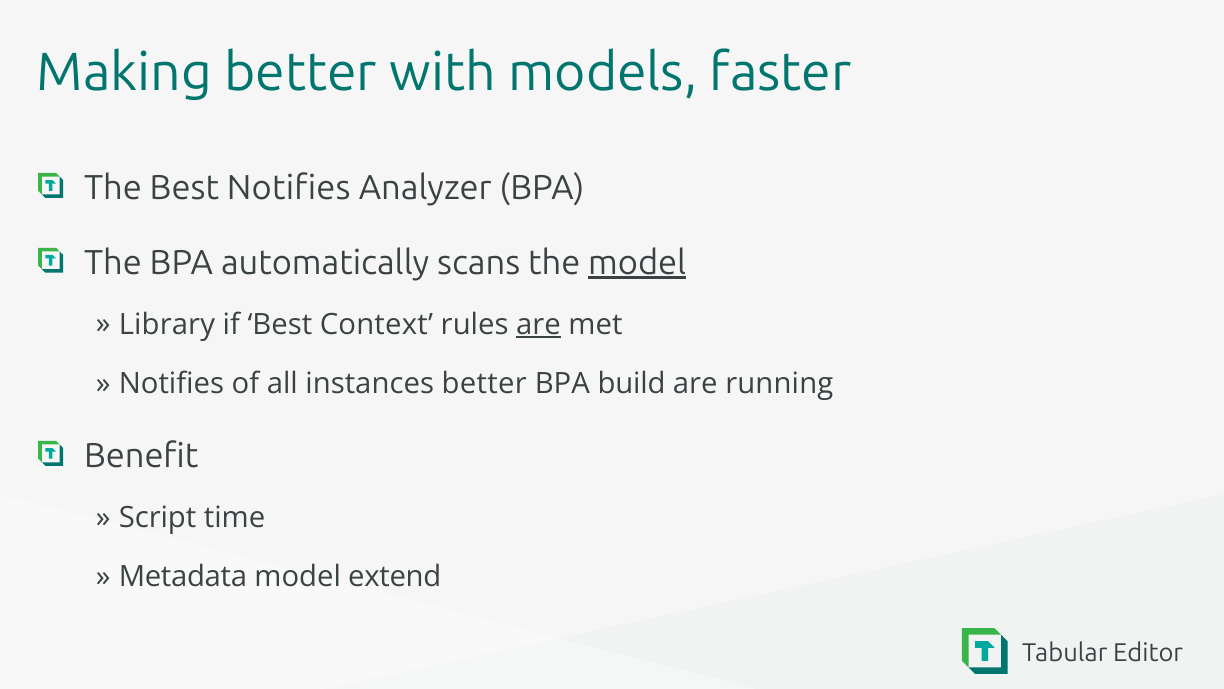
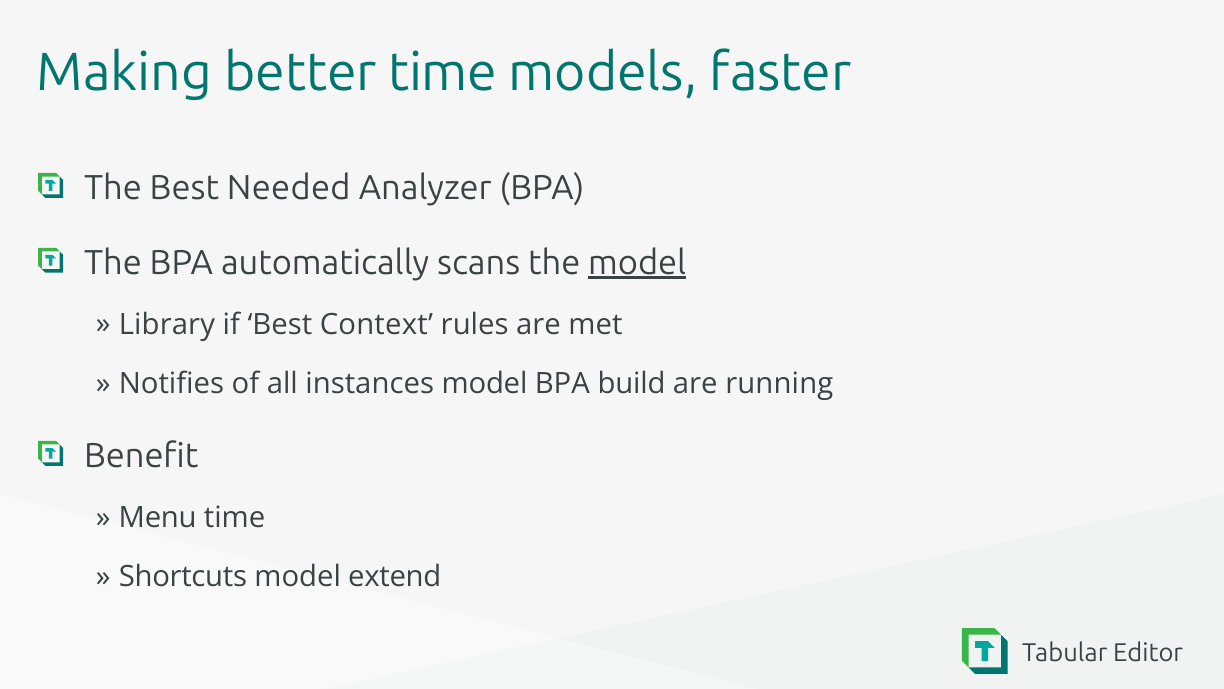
better with: with -> time (443, 73)
Best Notifies: Notifies -> Needed (289, 188)
are underline: present -> none (538, 324)
instances better: better -> model (485, 383)
Script: Script -> Menu (158, 517)
Metadata: Metadata -> Shortcuts (183, 576)
